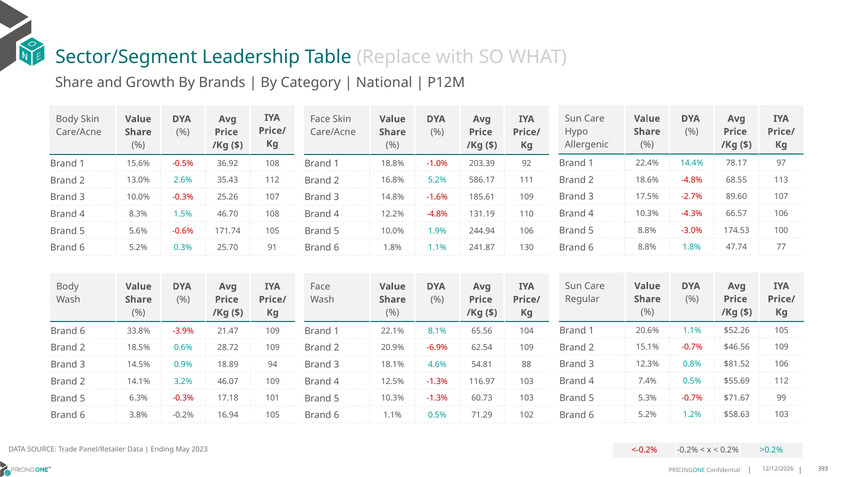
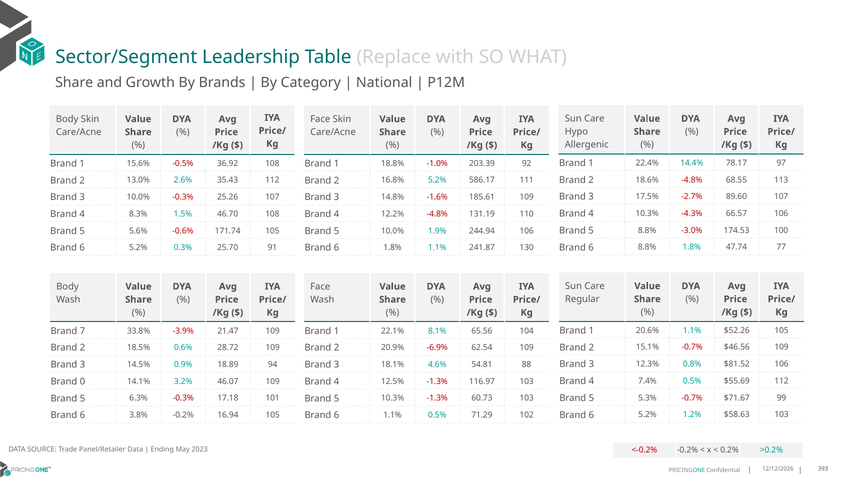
6: 6 -> 7 (82, 331)
2: 2 -> 0 (82, 382)
